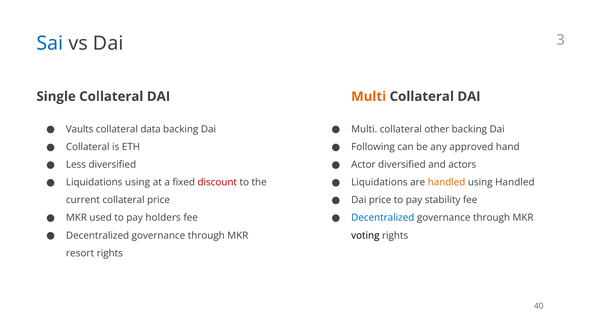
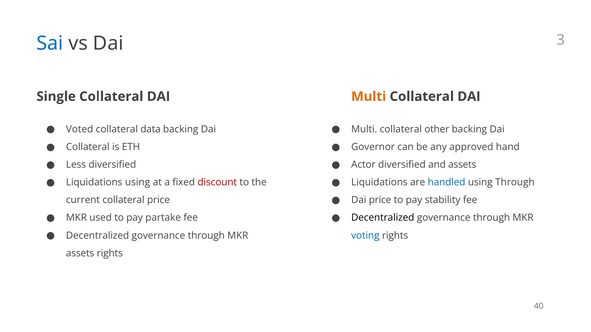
Vaults: Vaults -> Voted (80, 129)
Following: Following -> Governor (373, 147)
and actors: actors -> assets (462, 165)
handled colour: orange -> blue (447, 183)
using Handled: Handled -> Through (515, 183)
holders: holders -> partake (163, 218)
Decentralized colour: blue -> black (383, 218)
voting colour: black -> blue (365, 236)
resort: resort -> assets (80, 253)
